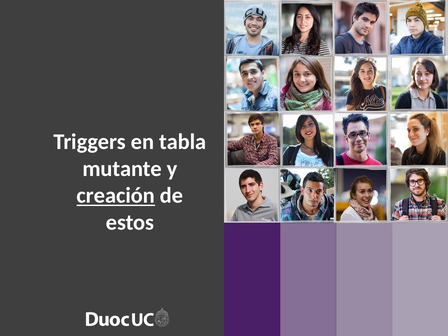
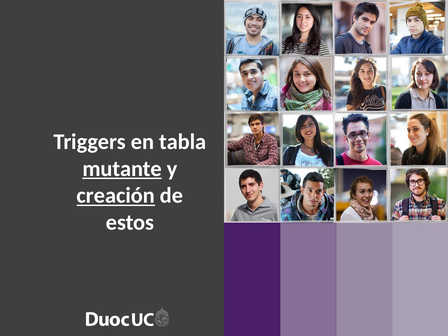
mutante underline: none -> present (122, 169)
